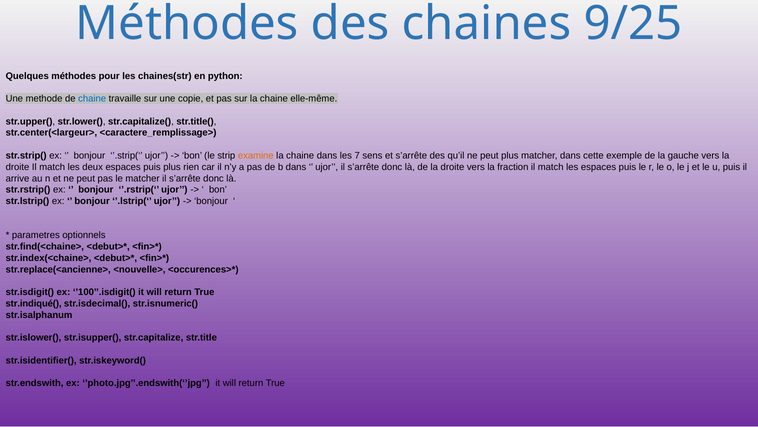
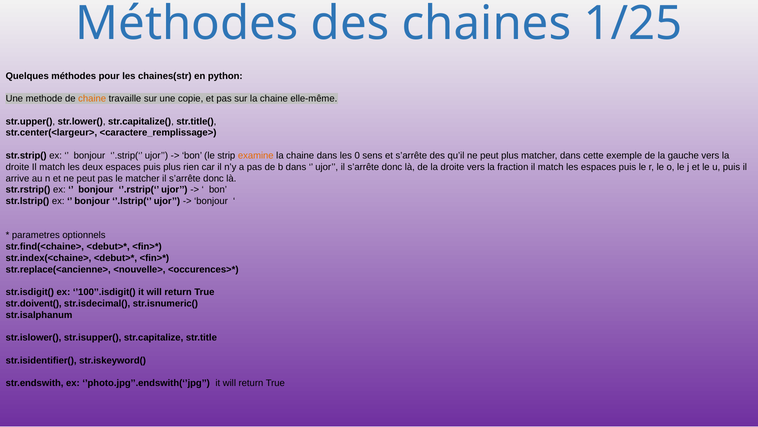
9/25: 9/25 -> 1/25 (633, 23)
chaine colour: blue -> orange (92, 99)
7: 7 -> 0 (357, 155)
str.indiqué(: str.indiqué( -> str.doivent( (34, 303)
